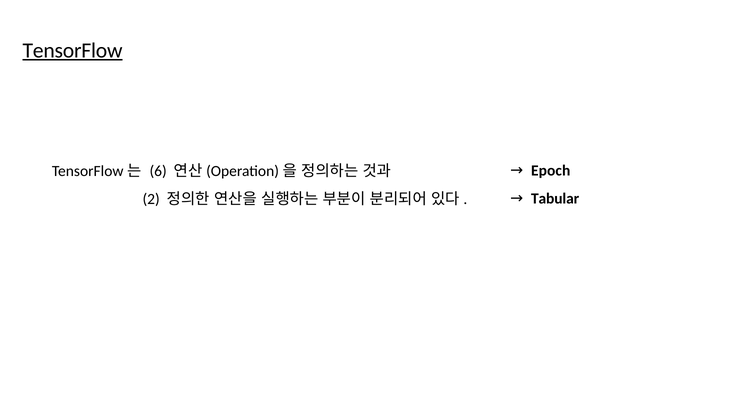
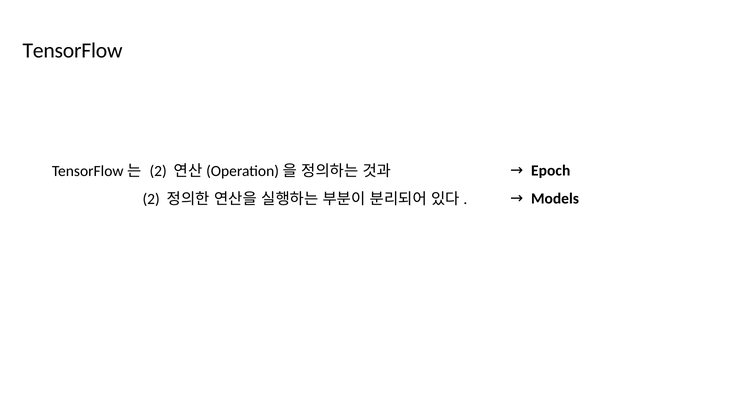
TensorFlow underline: present -> none (73, 51)
6: 6 -> 2 (158, 171)
Tabular: Tabular -> Models (555, 198)
